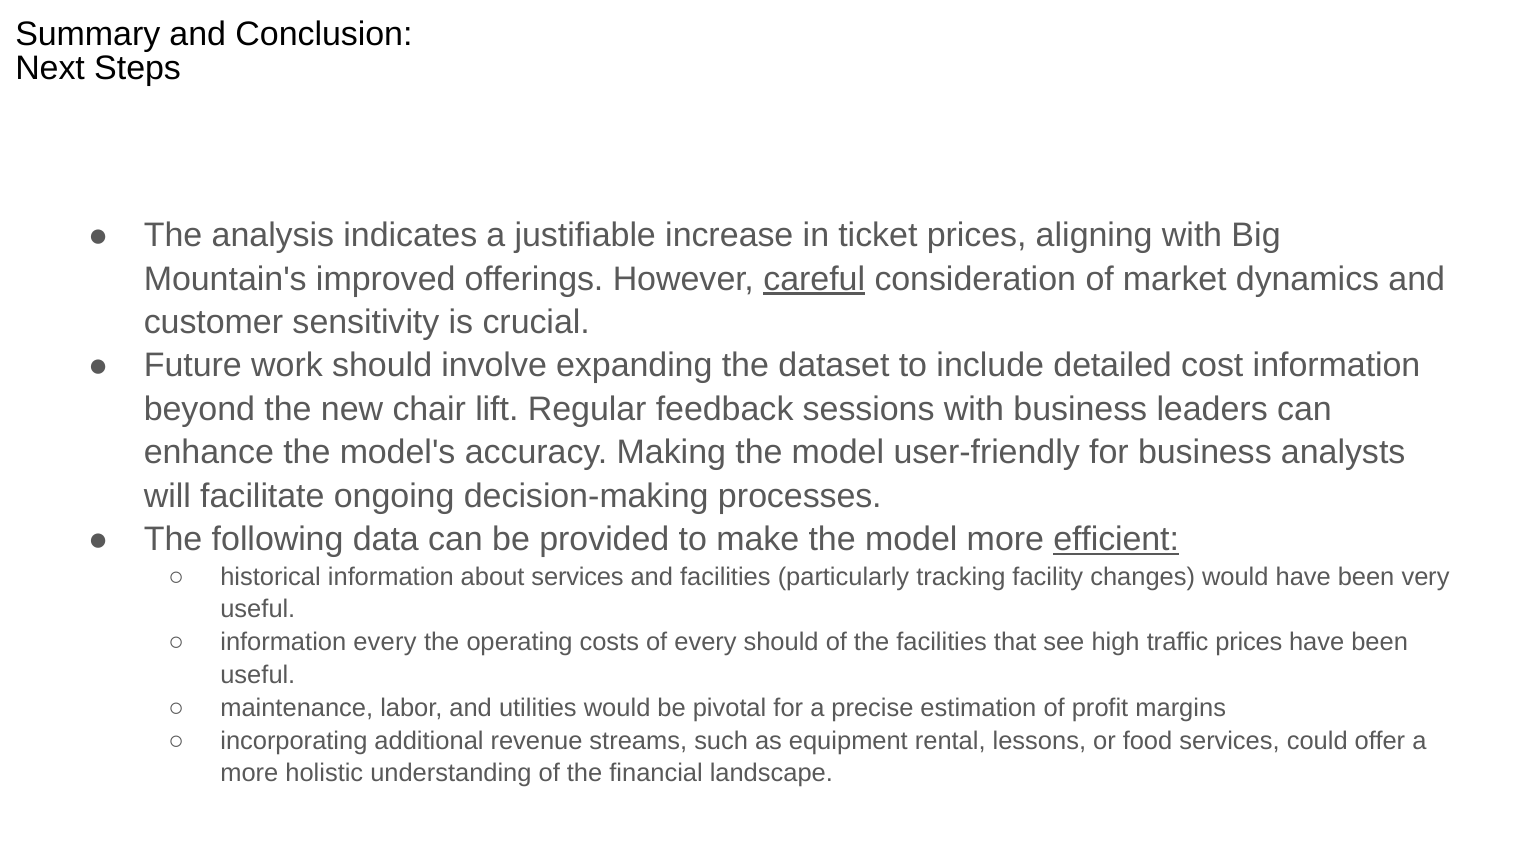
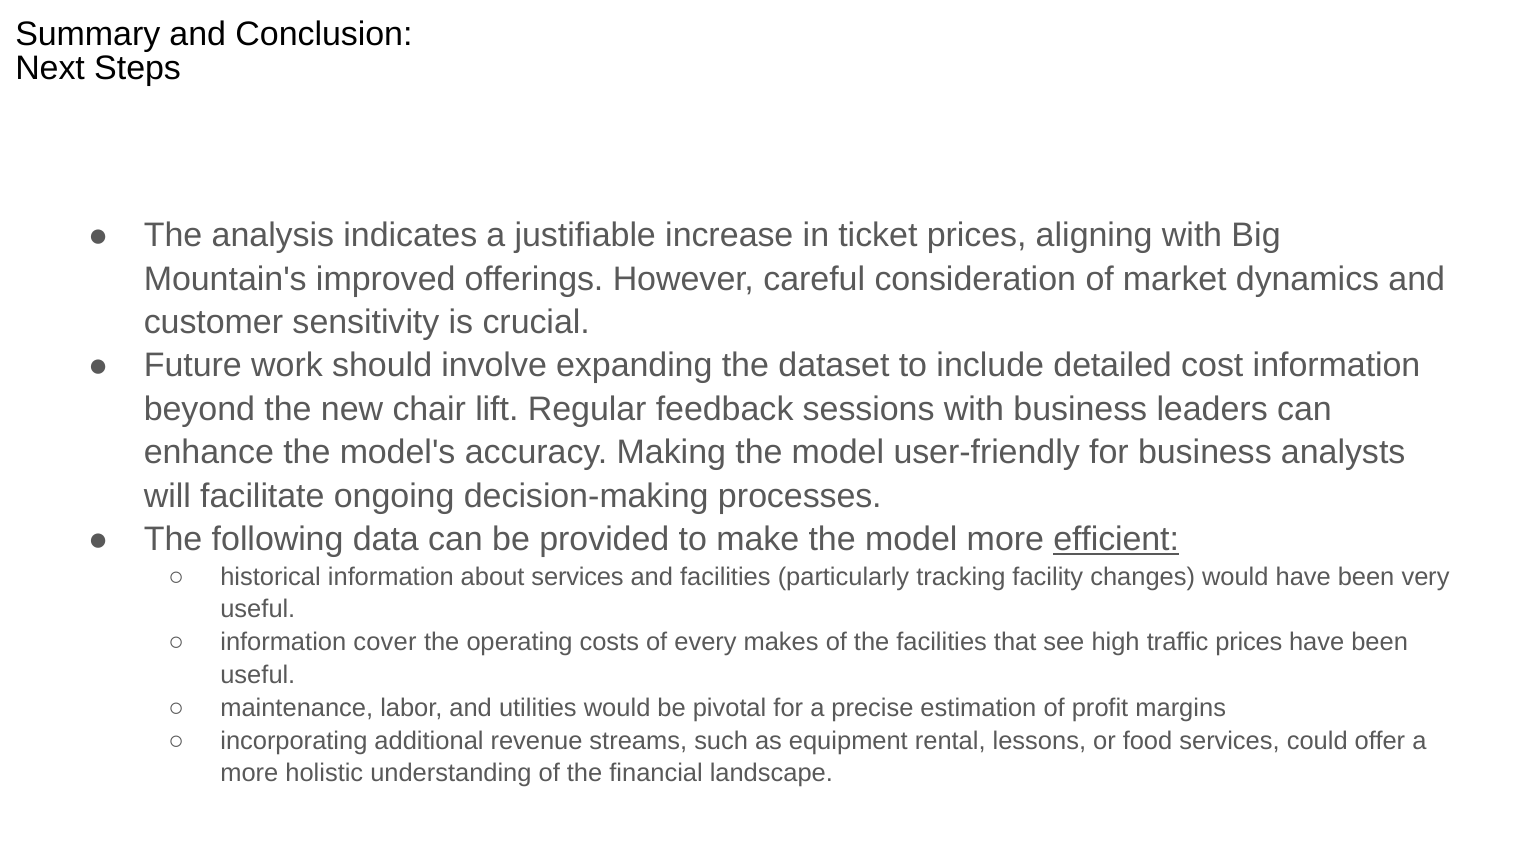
careful underline: present -> none (814, 279)
information every: every -> cover (385, 643)
every should: should -> makes (781, 643)
